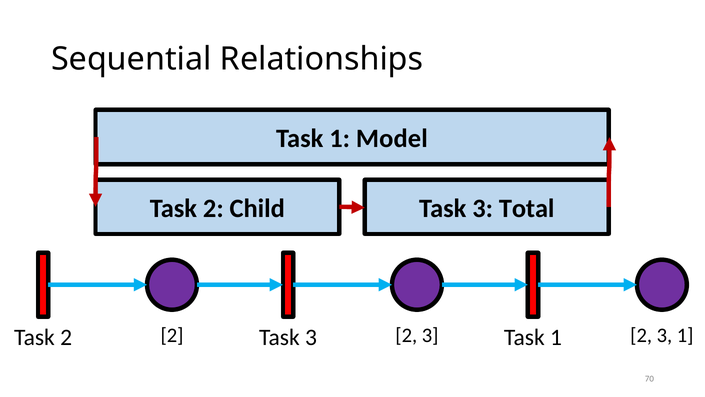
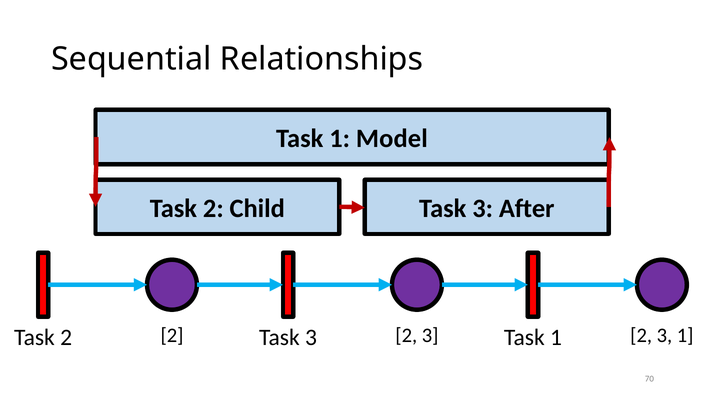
Total: Total -> After (527, 208)
